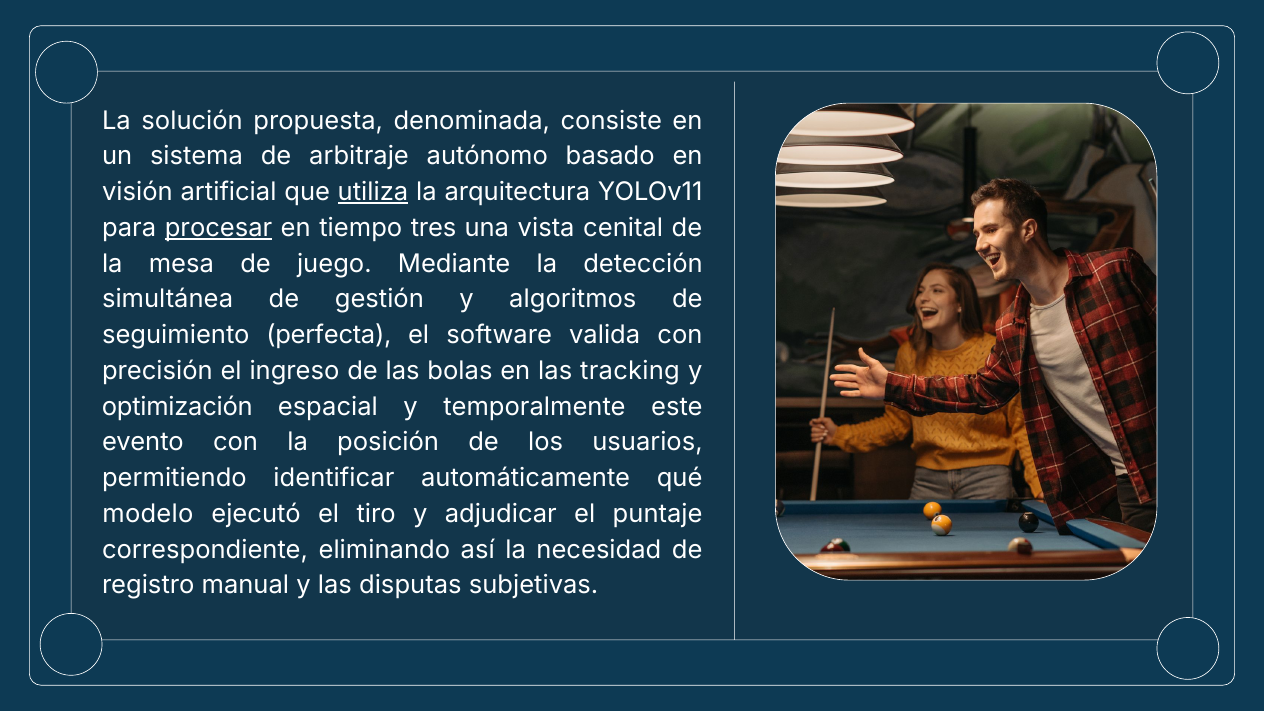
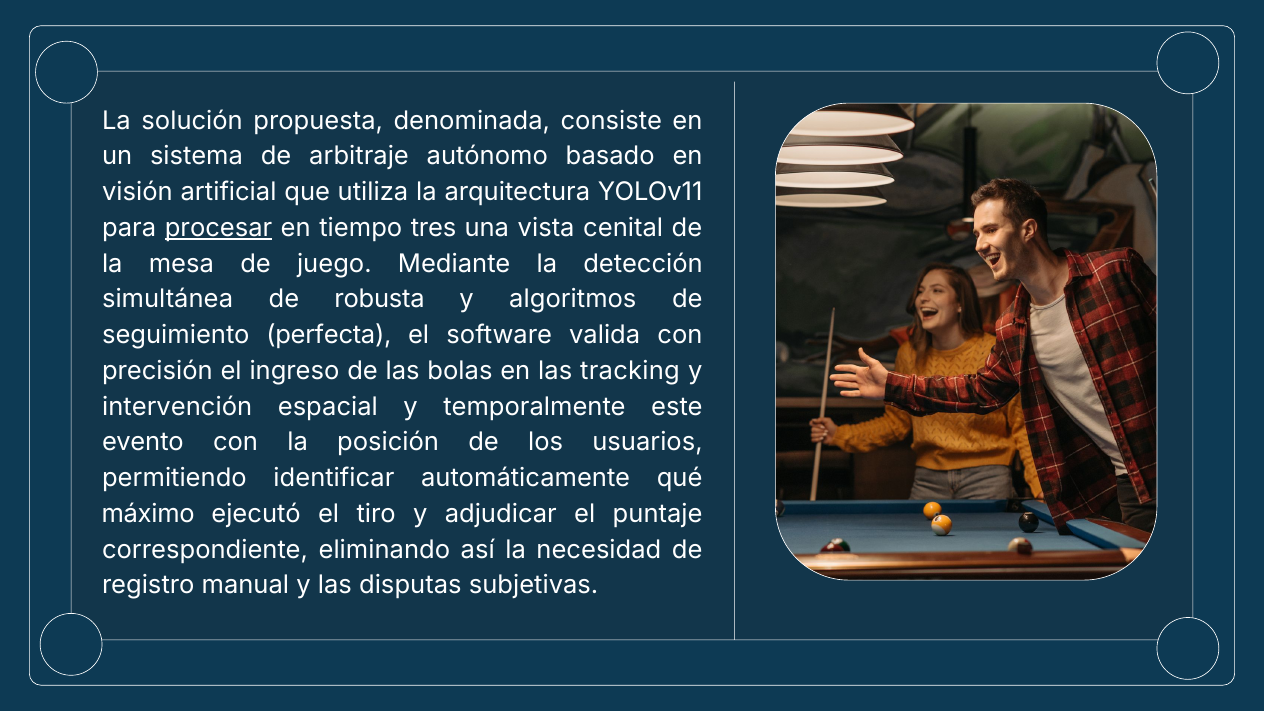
utiliza underline: present -> none (373, 192)
gestión: gestión -> robusta (379, 299)
optimización: optimización -> intervención (177, 407)
modelo: modelo -> máximo (148, 514)
